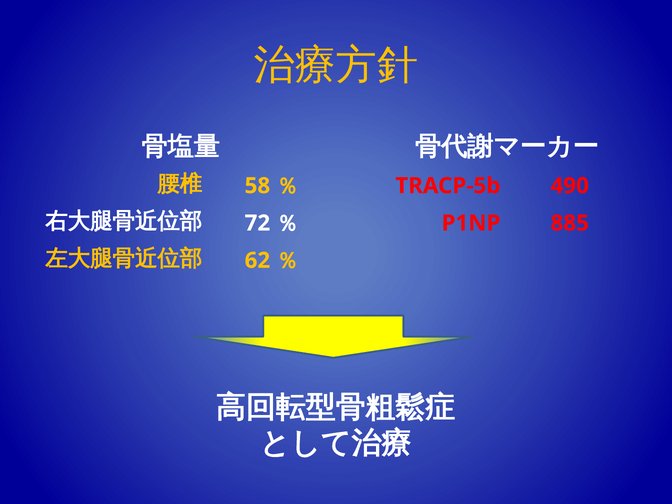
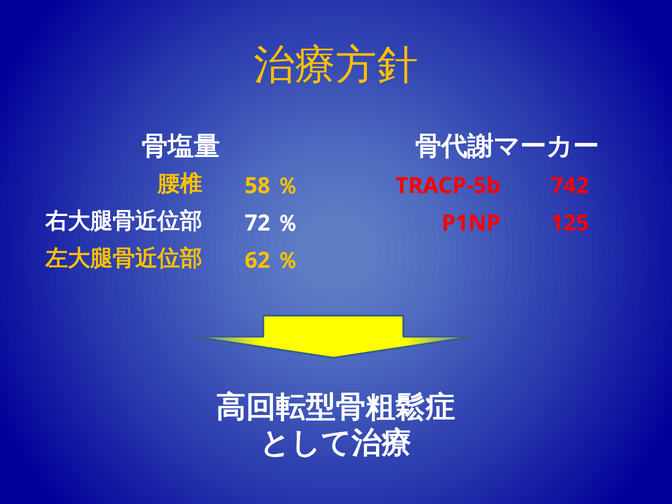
490: 490 -> 742 (570, 186)
885: 885 -> 125 (570, 223)
